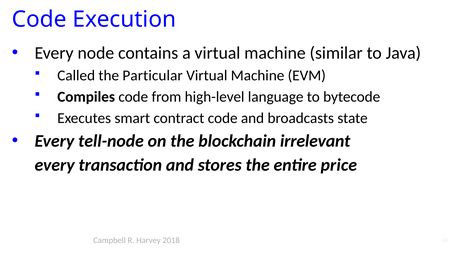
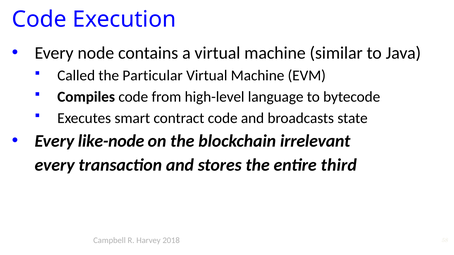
tell-node: tell-node -> like-node (111, 141)
price: price -> third (339, 165)
